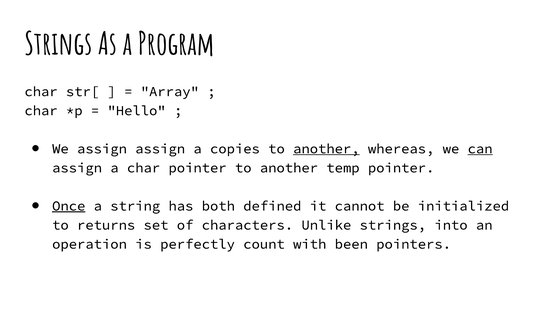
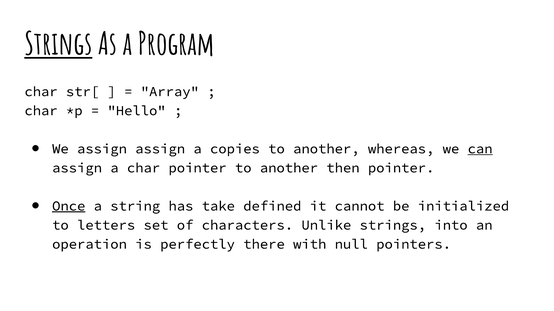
Strings underline: none -> present (58, 44)
another underline: present -> none (326, 149)
temp: temp -> then (343, 168)
both: both -> take (218, 206)
returns: returns -> letters (106, 225)
count: count -> there (264, 245)
been: been -> null (351, 245)
